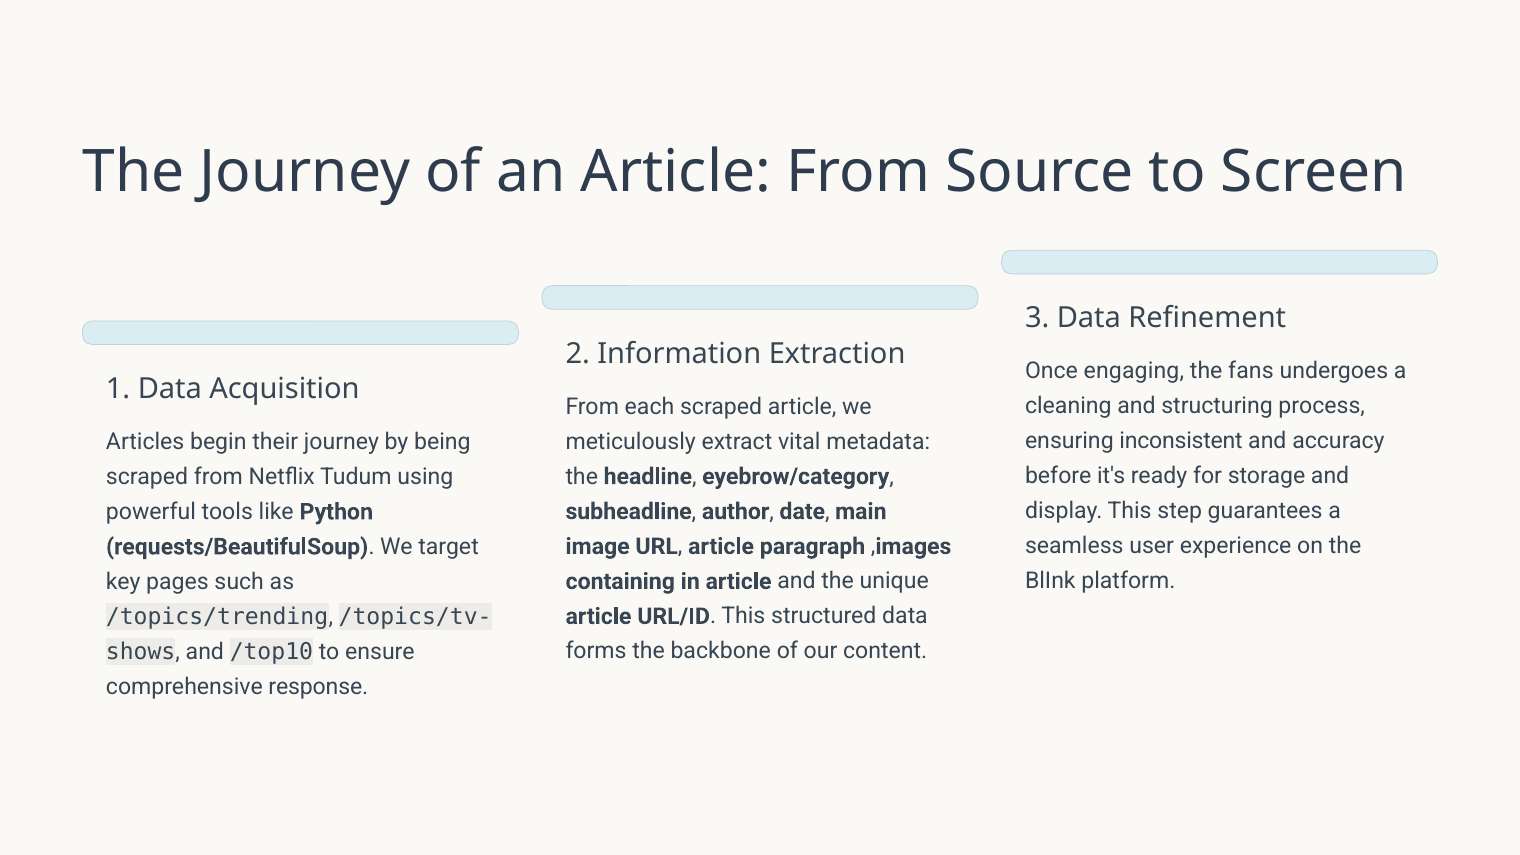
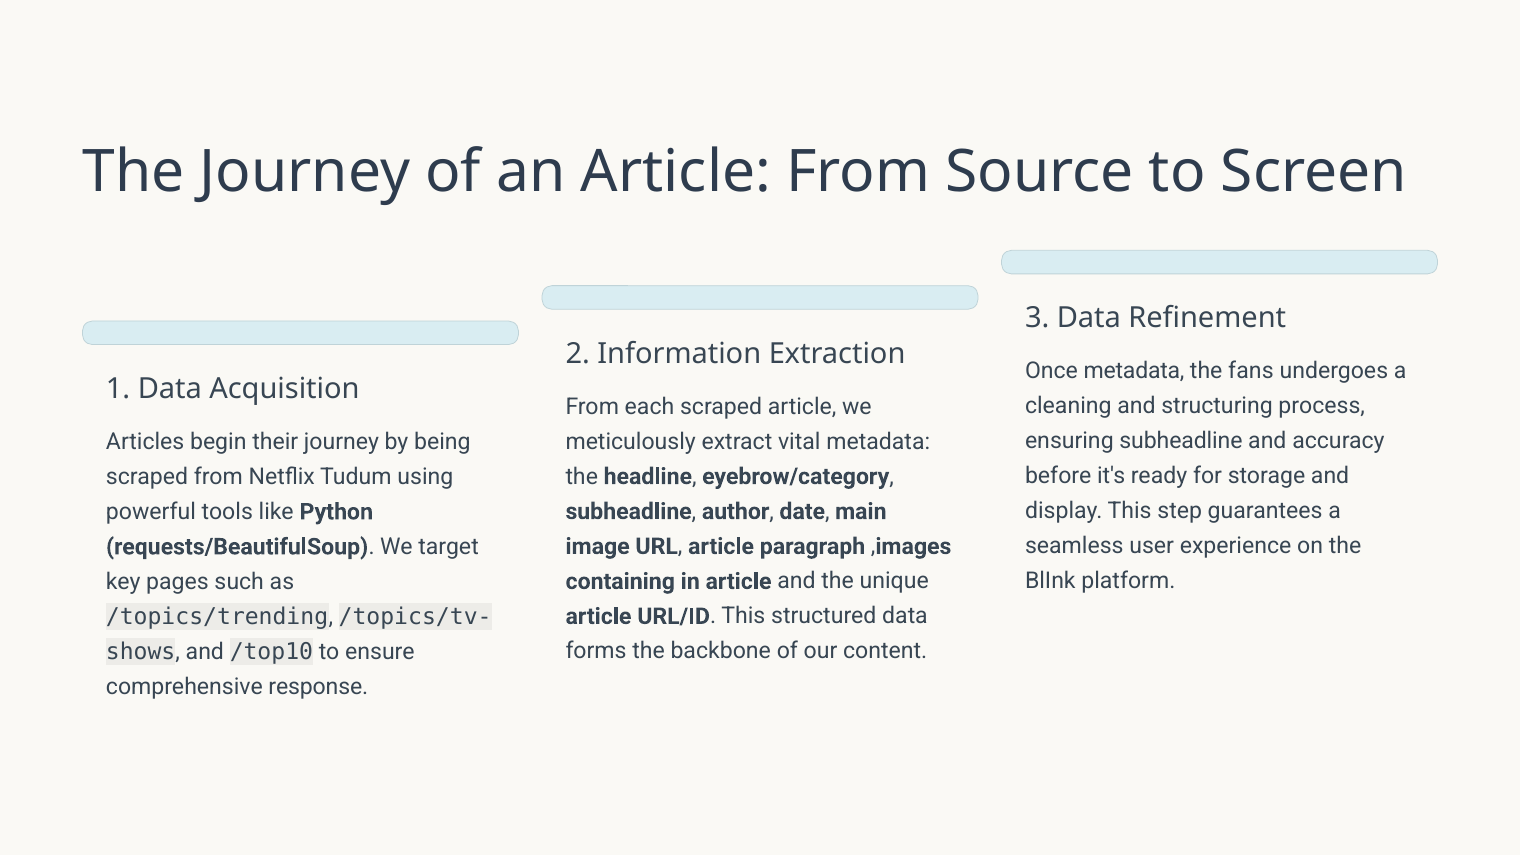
Once engaging: engaging -> metadata (1134, 371)
ensuring inconsistent: inconsistent -> subheadline (1181, 441)
